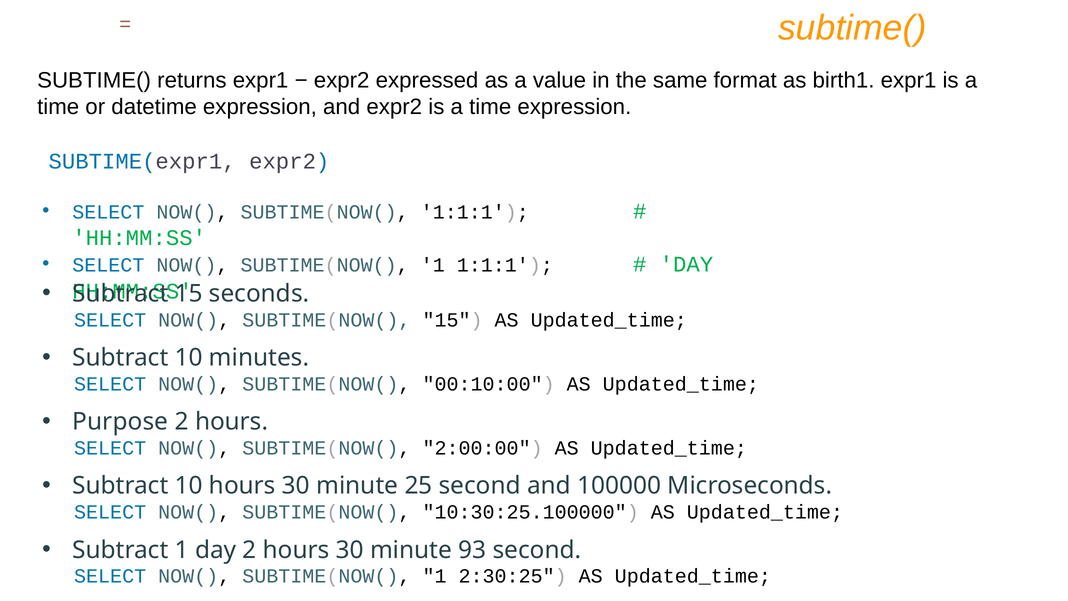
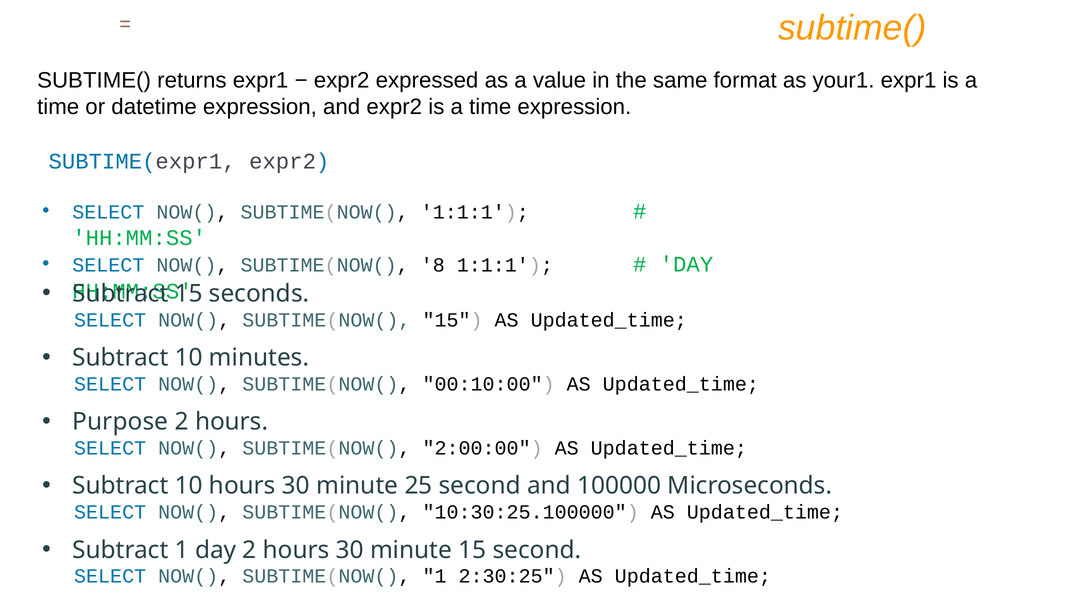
birth1: birth1 -> your1 (844, 80)
1: 1 -> 8 (433, 265)
minute 93: 93 -> 15 (472, 550)
